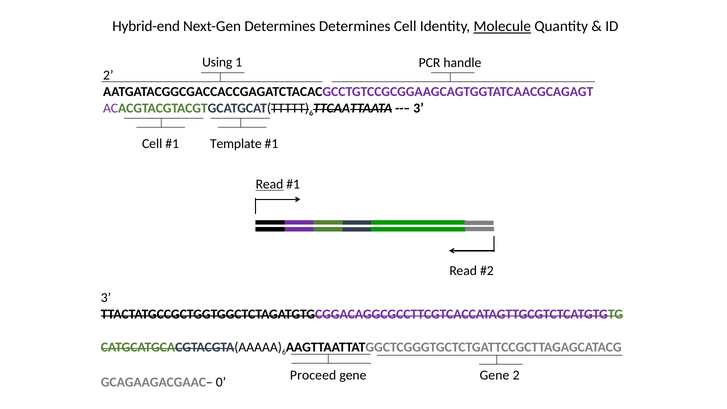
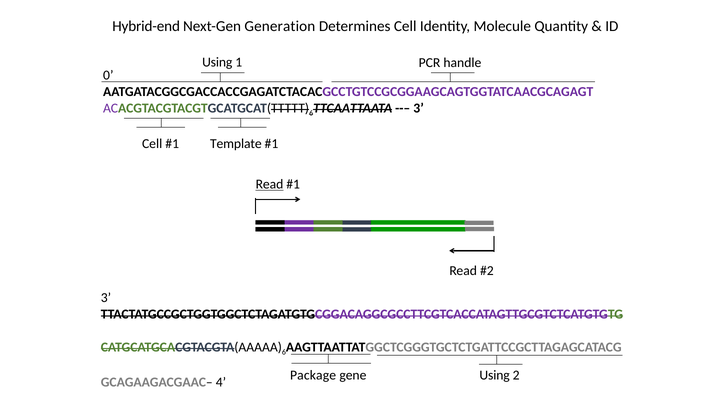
Next-Gen Determines: Determines -> Generation (280, 26)
Molecule underline: present -> none (502, 26)
2: 2 -> 0 (108, 75)
Proceed: Proceed -> Package (313, 375)
Gene: Gene -> Using (495, 375)
0: 0 -> 4 (221, 382)
